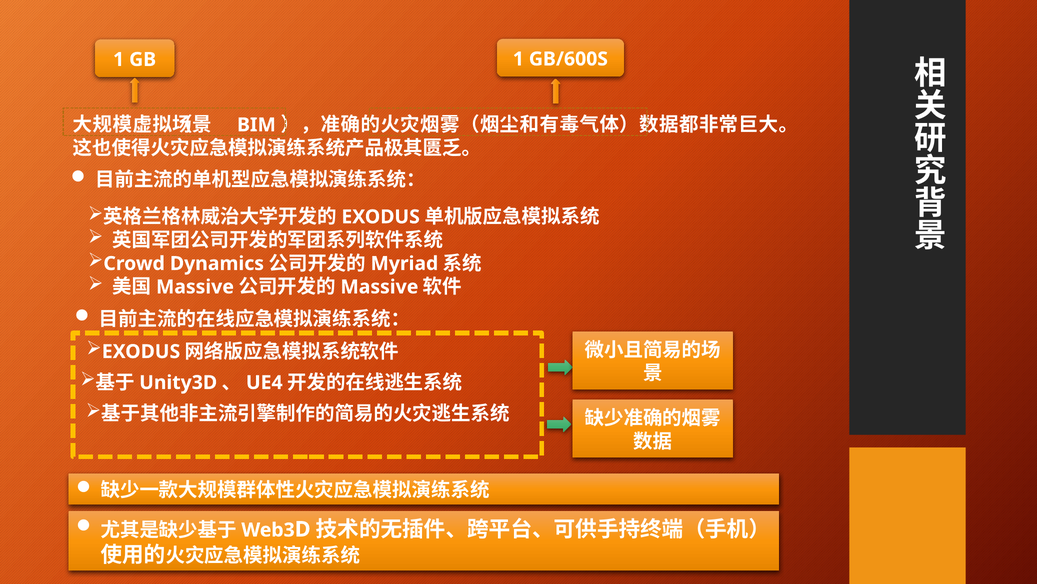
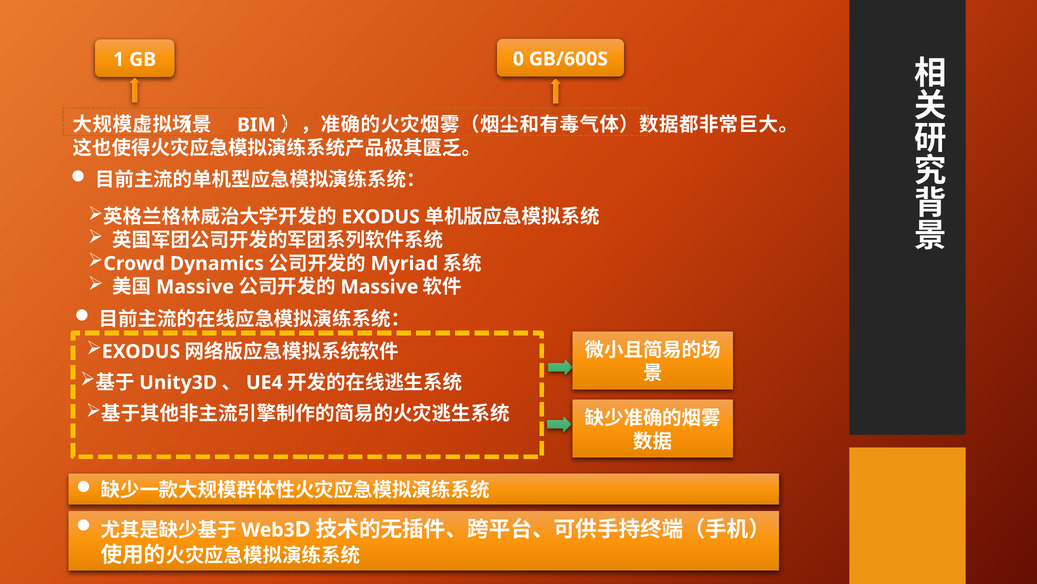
GB 1: 1 -> 0 (518, 59)
